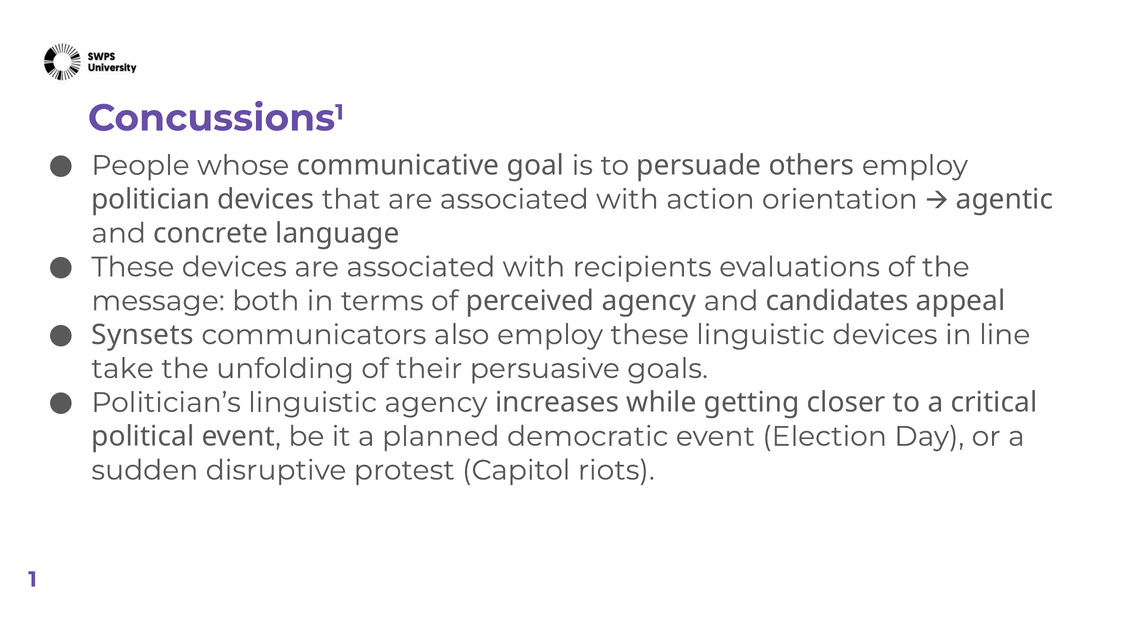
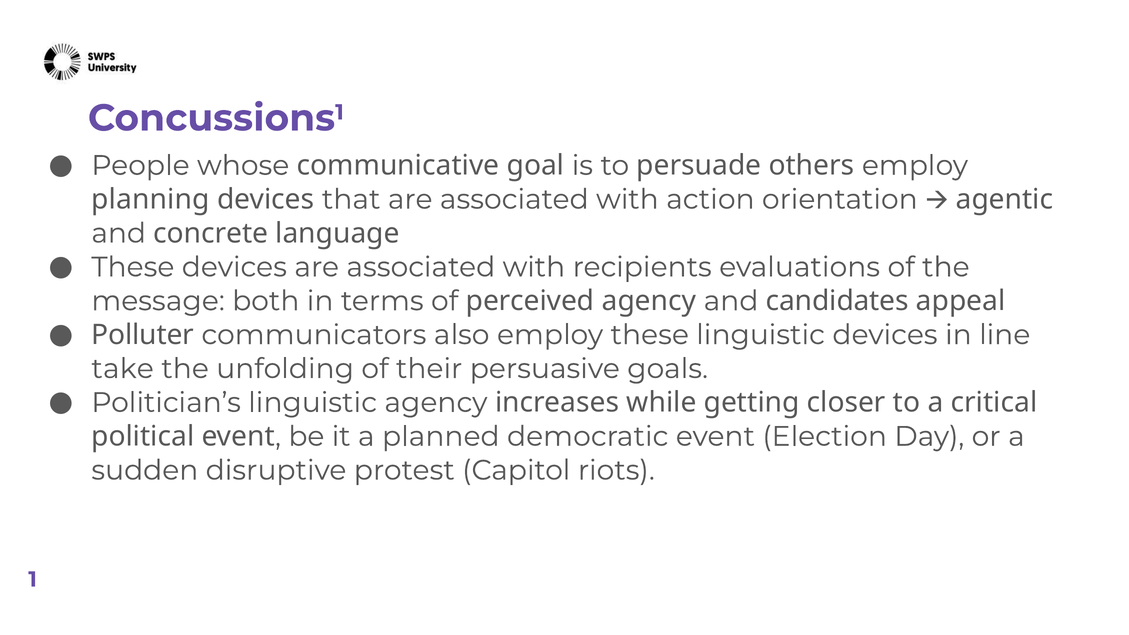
politician: politician -> planning (150, 199)
Synsets: Synsets -> Polluter (143, 335)
